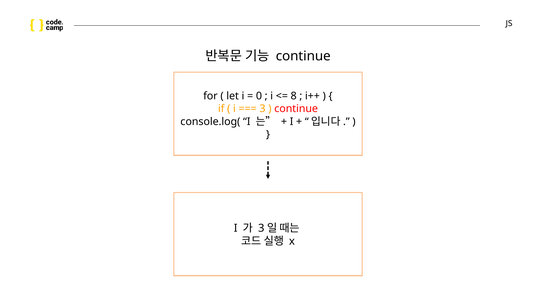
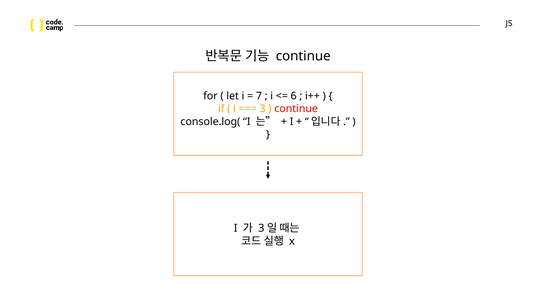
0: 0 -> 7 (259, 96)
8: 8 -> 6 (294, 96)
